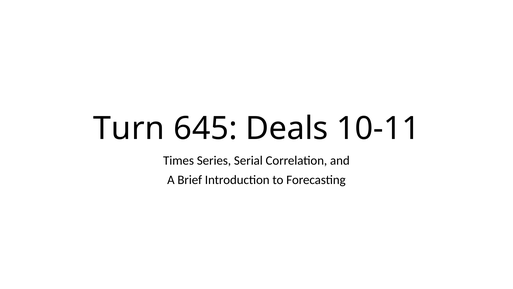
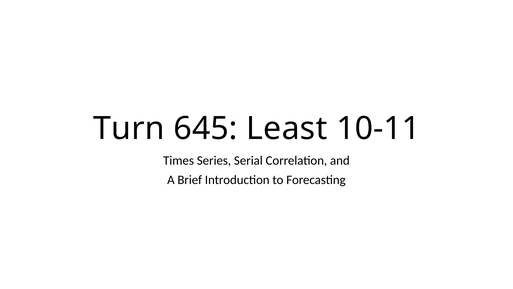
Deals: Deals -> Least (287, 128)
